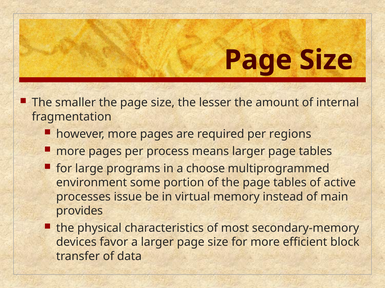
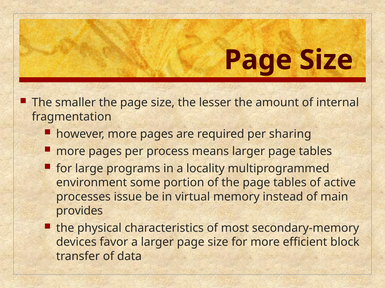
regions: regions -> sharing (290, 134)
choose: choose -> locality (205, 169)
